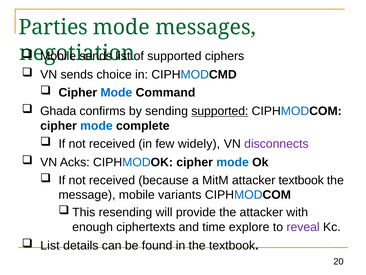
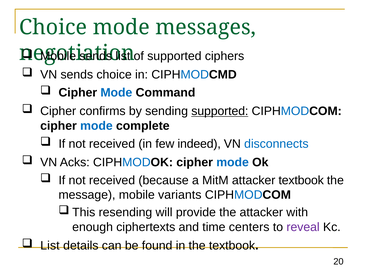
Parties: Parties -> Choice (53, 27)
Ghada: Ghada -> Cipher (58, 111)
widely: widely -> indeed (199, 143)
disconnects colour: purple -> blue (276, 143)
explore: explore -> centers (249, 227)
